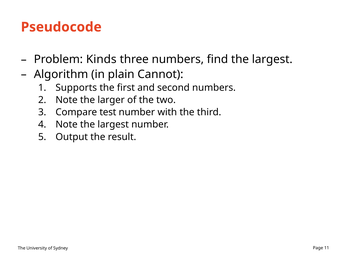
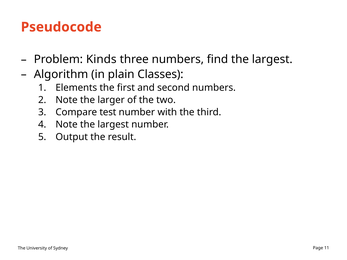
Cannot: Cannot -> Classes (160, 74)
Supports: Supports -> Elements (76, 88)
